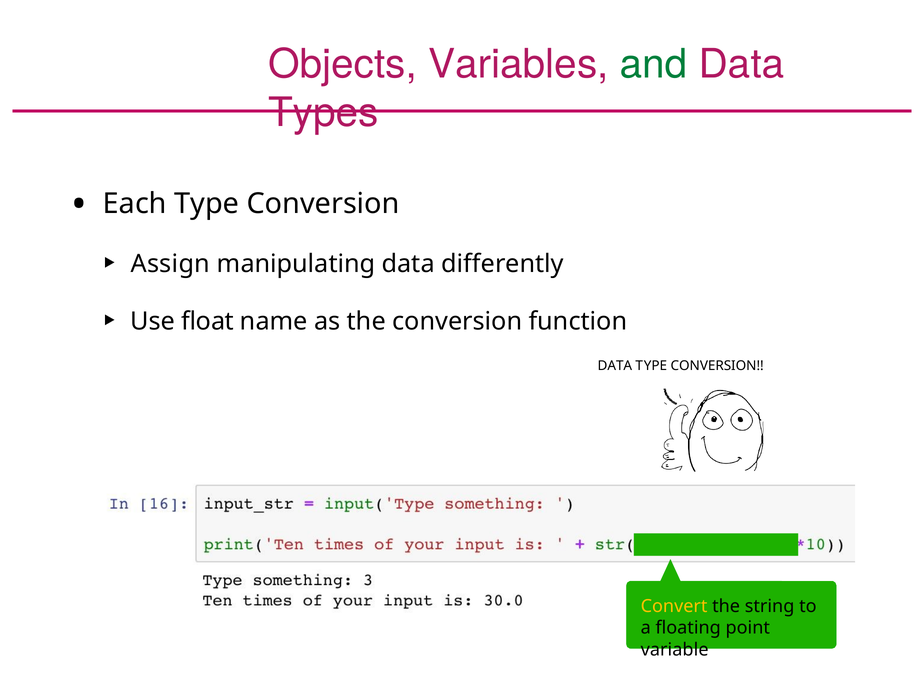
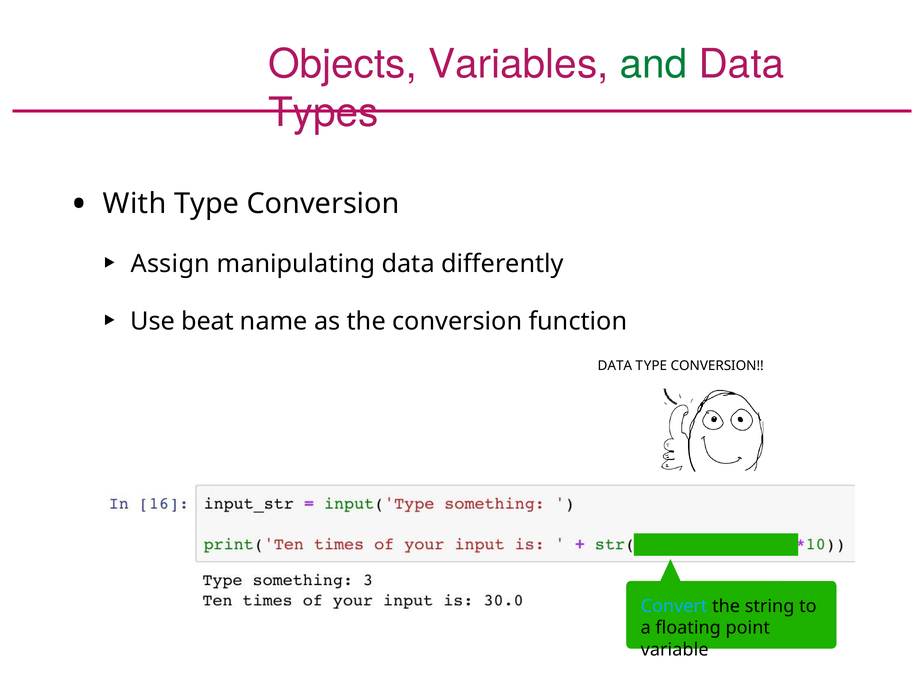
Each: Each -> With (135, 204)
float: float -> beat (208, 322)
Convert colour: yellow -> light blue (674, 606)
